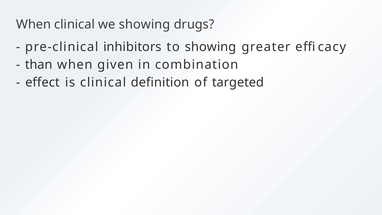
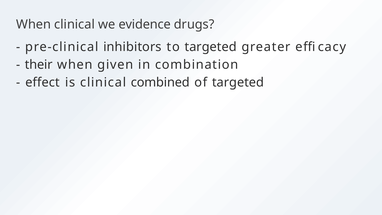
we showing: showing -> evidence (145, 24)
to showing: showing -> targeted (211, 47)
than: than -> their (39, 65)
definition: definition -> combined (160, 82)
